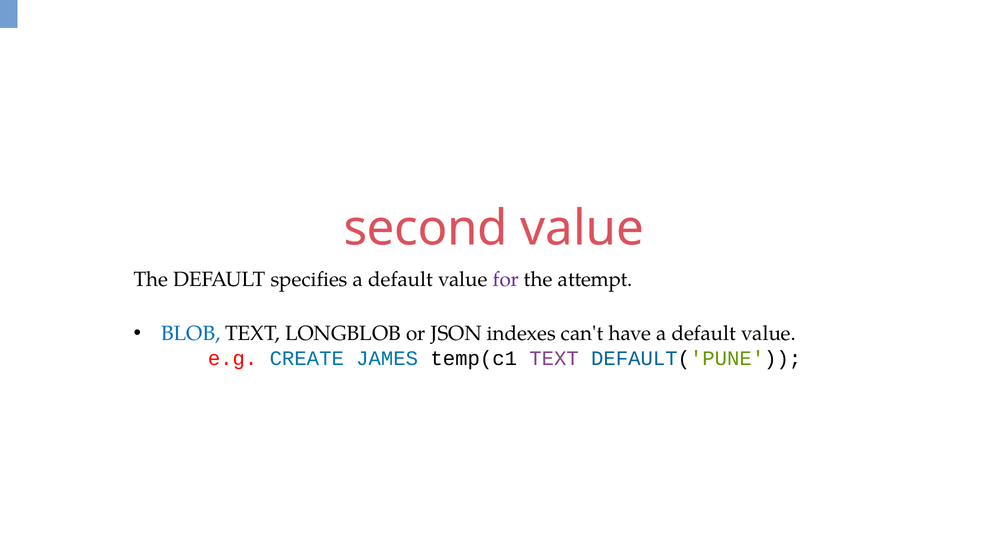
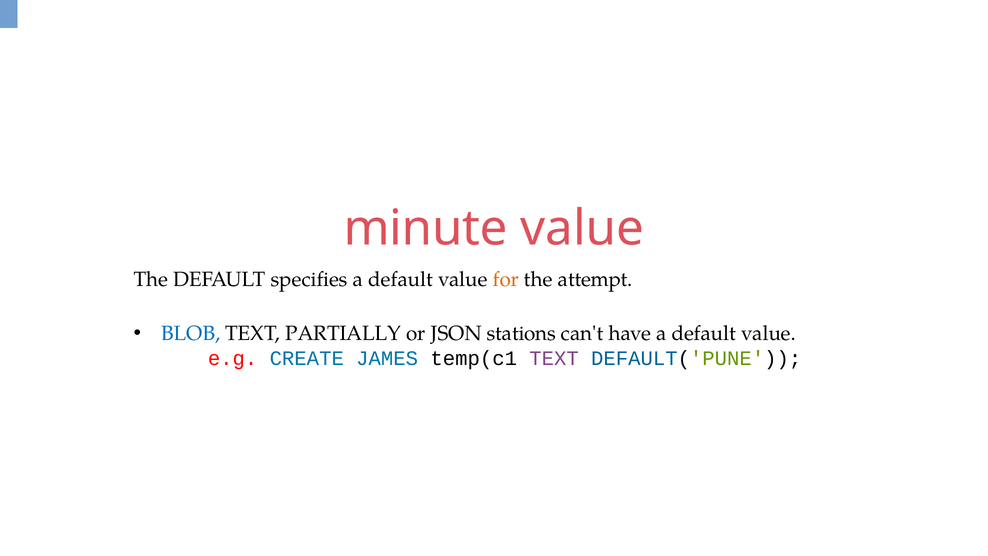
second: second -> minute (426, 228)
for colour: purple -> orange (506, 279)
LONGBLOB: LONGBLOB -> PARTIALLY (343, 333)
indexes: indexes -> stations (521, 333)
